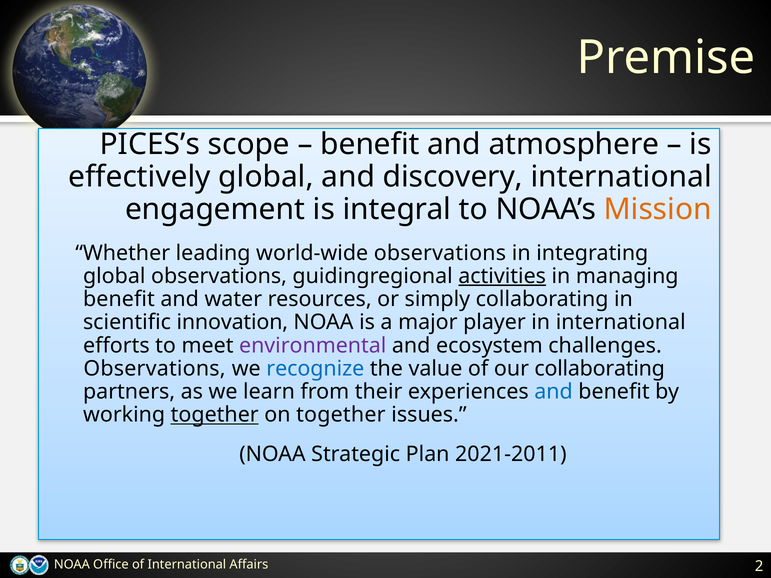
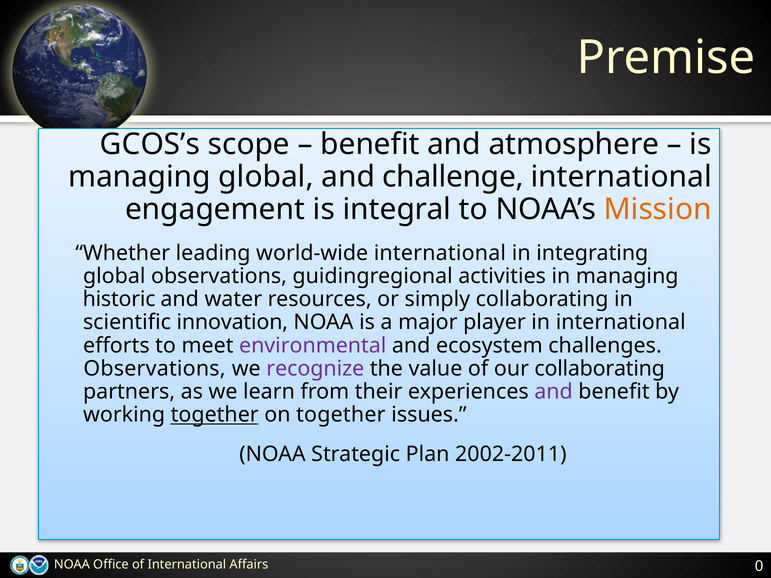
PICES’s: PICES’s -> GCOS’s (150, 145)
effectively: effectively -> managing (139, 177)
discovery: discovery -> challenge (453, 177)
world-wide observations: observations -> international (440, 253)
activities underline: present -> none (502, 276)
benefit: benefit -> historic (119, 299)
recognize colour: blue -> purple (315, 369)
and colour: blue -> purple (553, 392)
2021-2011: 2021-2011 -> 2002-2011 (511, 454)
2: 2 -> 0 (759, 566)
